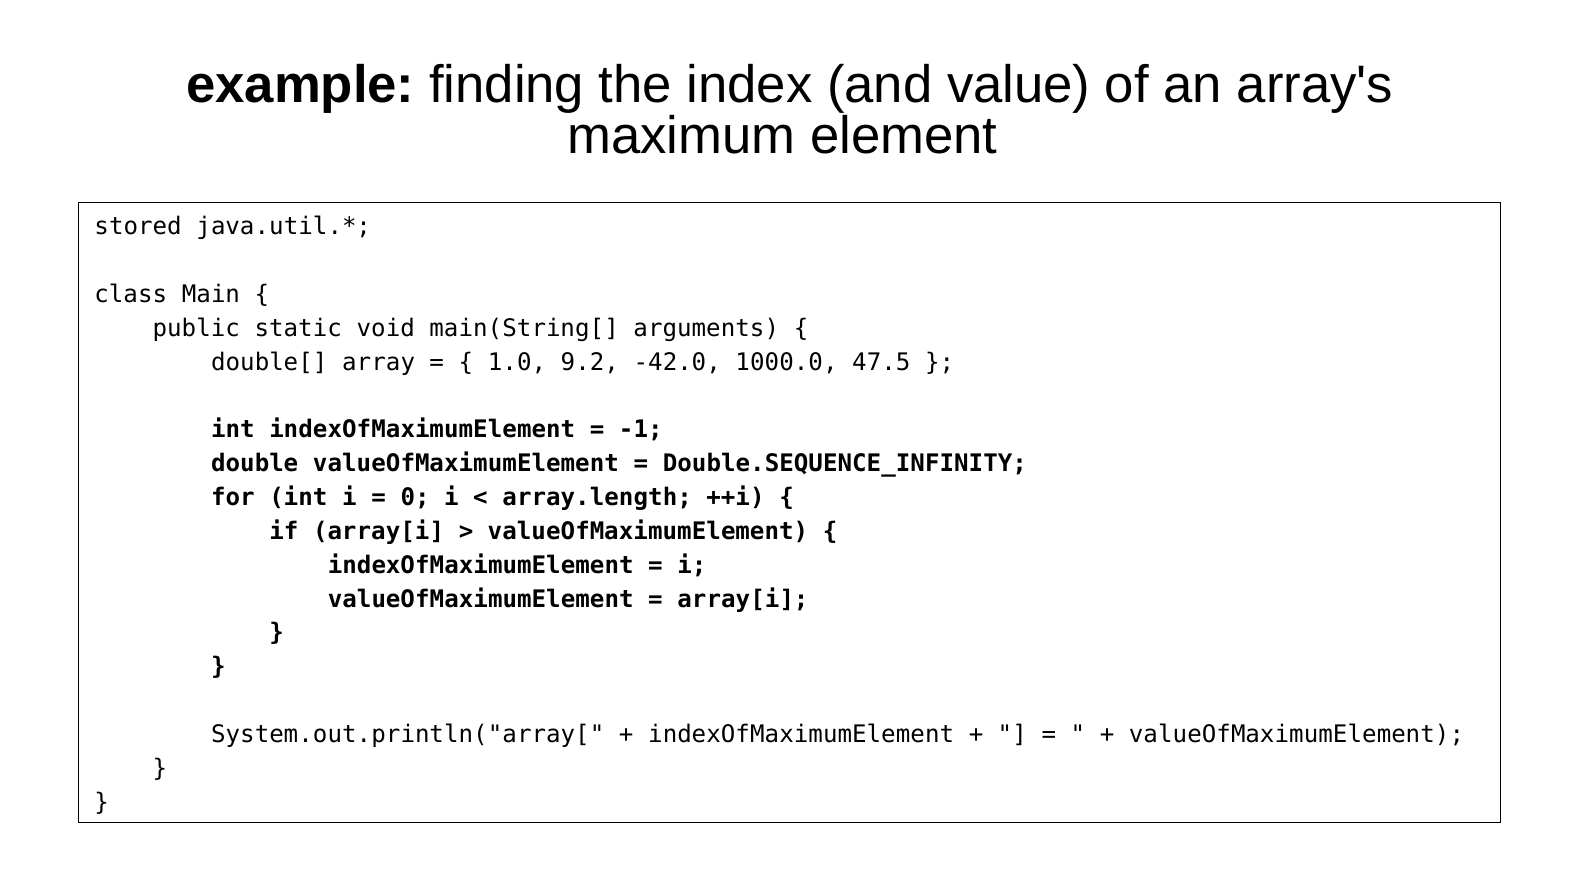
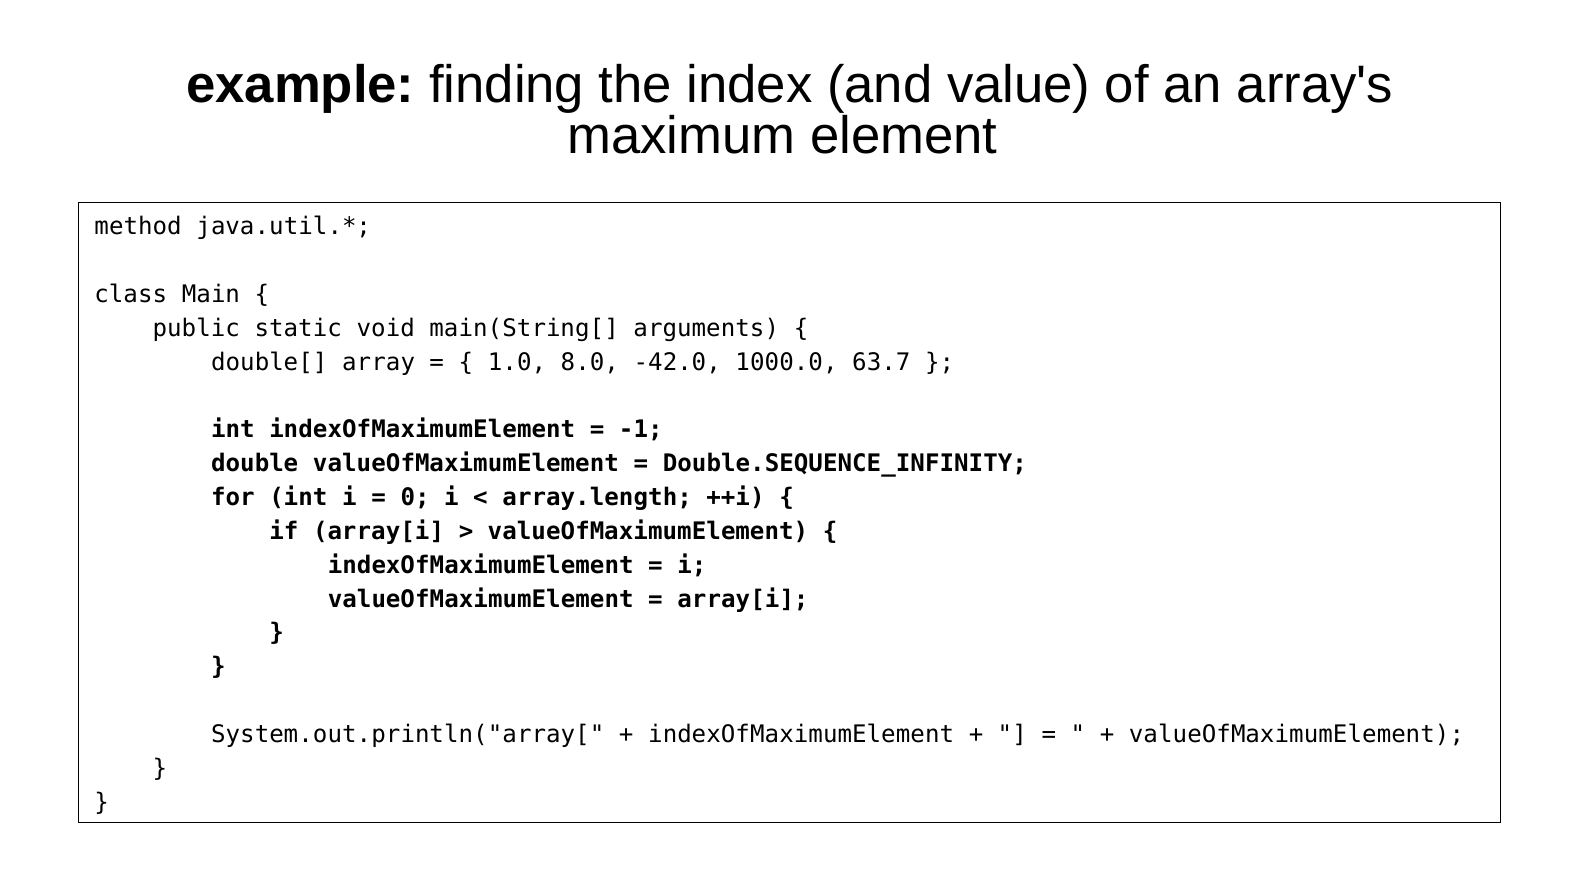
stored: stored -> method (138, 227)
9.2: 9.2 -> 8.0 (590, 362)
47.5: 47.5 -> 63.7 (881, 362)
